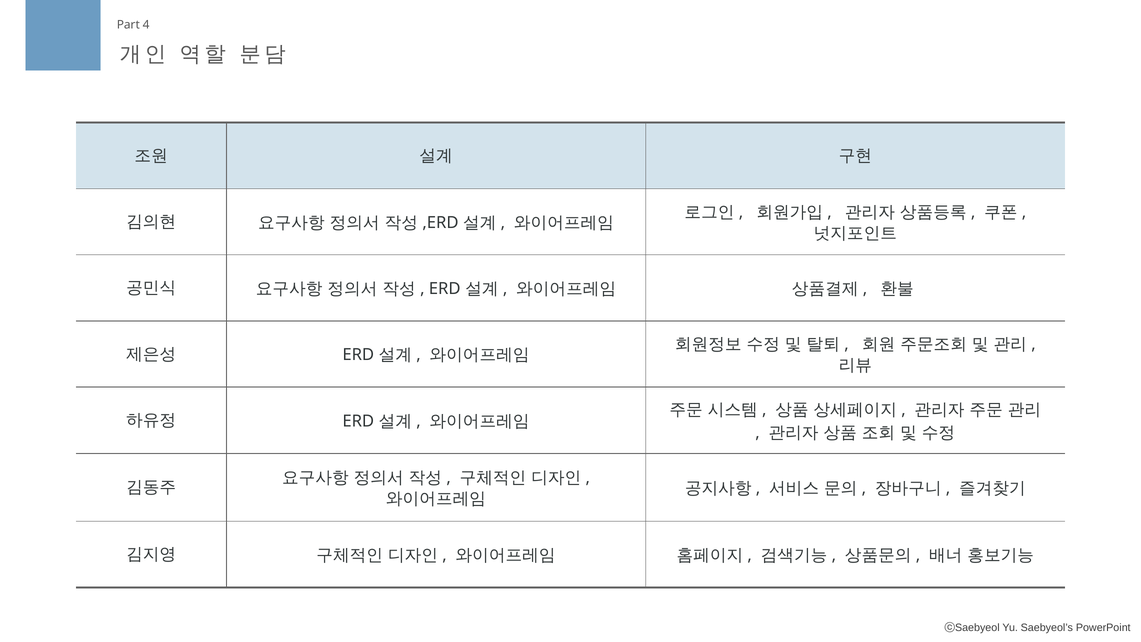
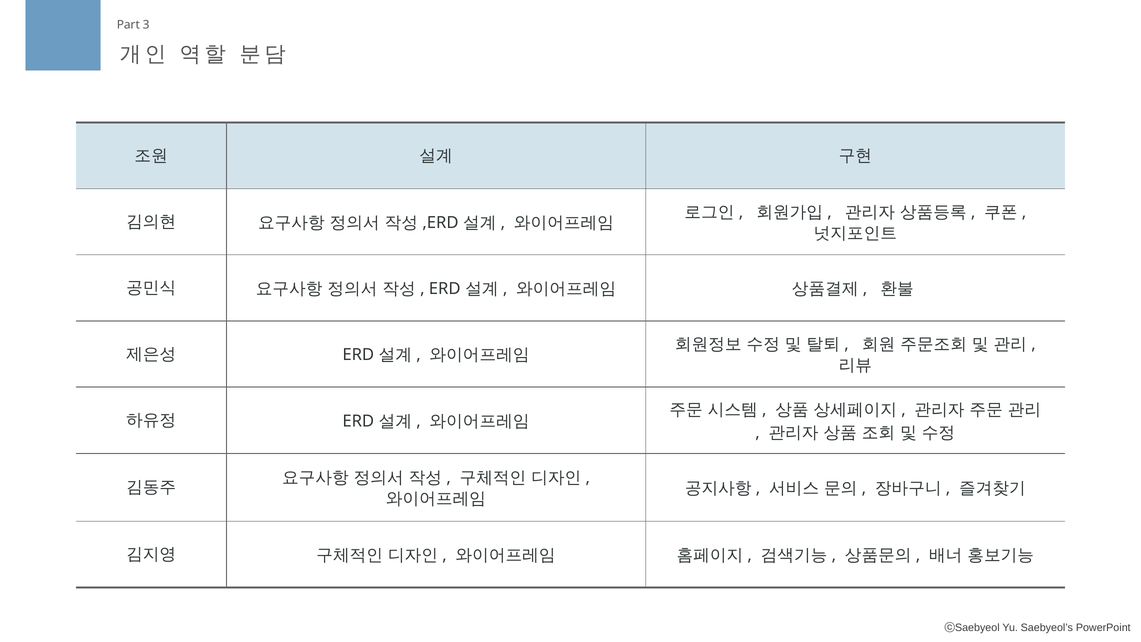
4: 4 -> 3 (146, 25)
